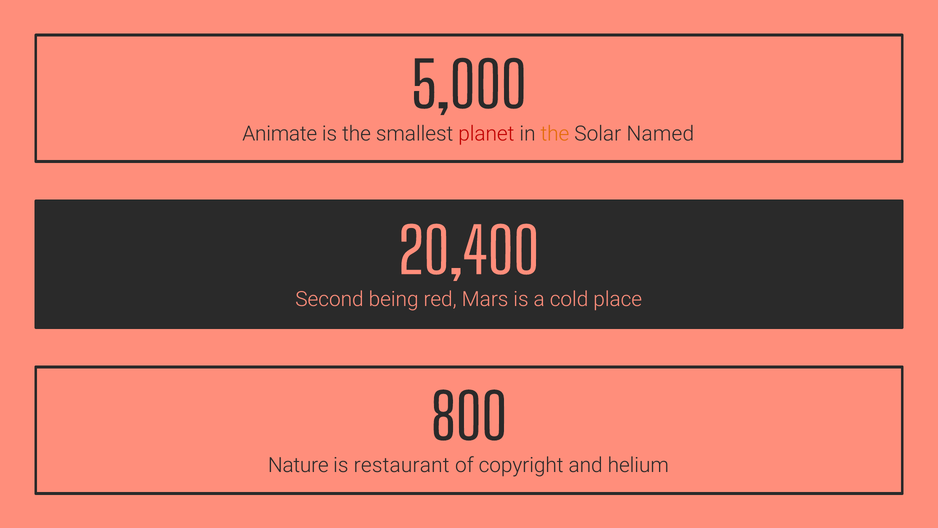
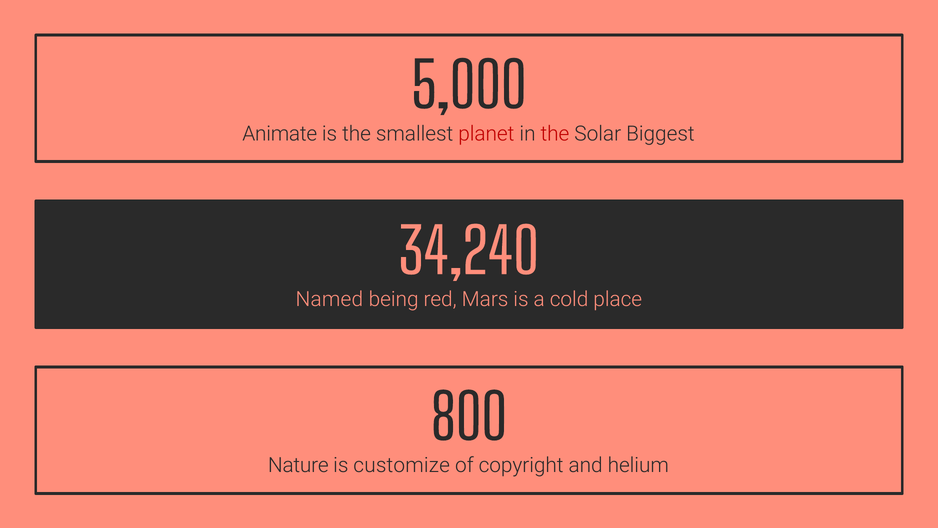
the colour: orange -> red (555, 134)
Named: Named -> Biggest (660, 134)
20,400: 20,400 -> 34,240 (469, 253)
Second: Second -> Named (329, 299)
restaurant: restaurant -> customize (402, 465)
